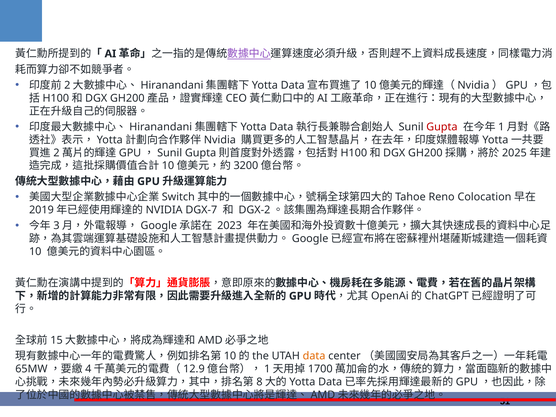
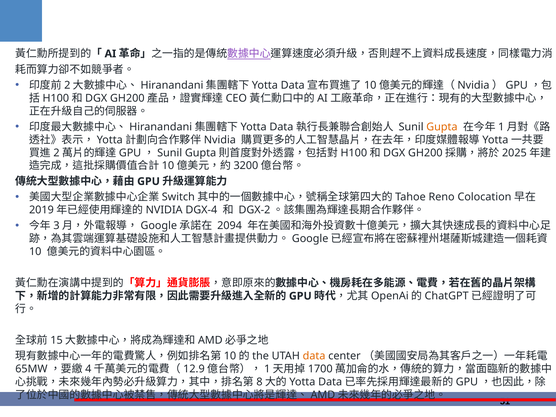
Gupta colour: red -> orange (442, 127)
DGX-7: DGX-7 -> DGX-4 (201, 210)
2023: 2023 -> 2094 (230, 226)
